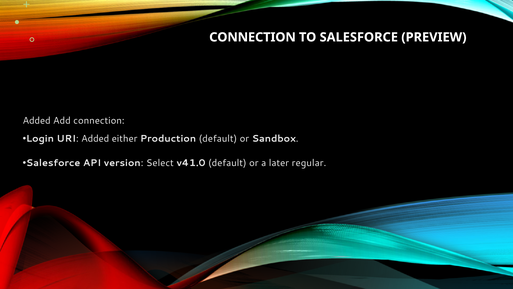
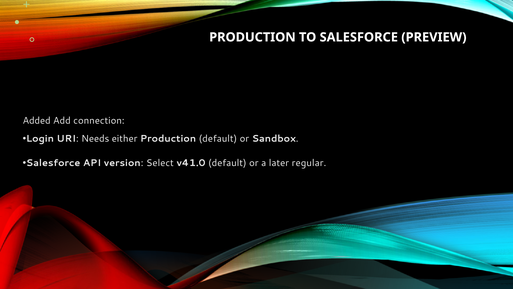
CONNECTION: CONNECTION -> PRODUCTION (252, 37)
URI Added: Added -> Needs (95, 139)
